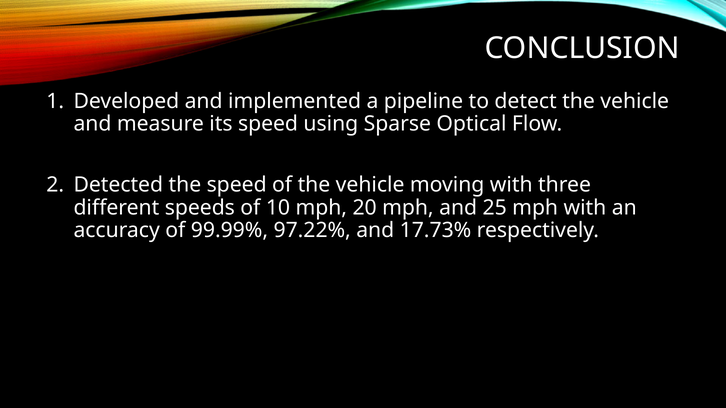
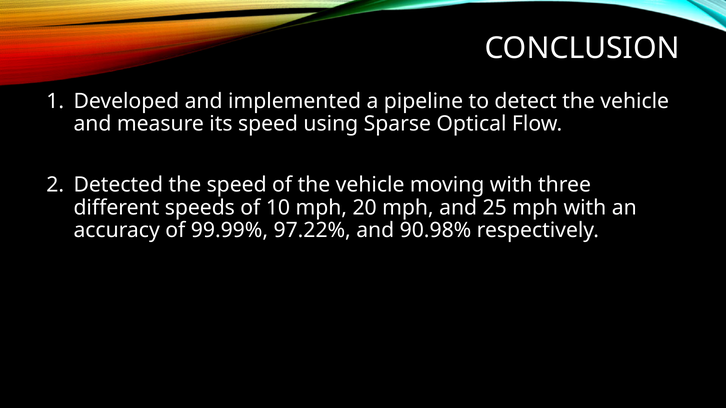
17.73%: 17.73% -> 90.98% (436, 231)
